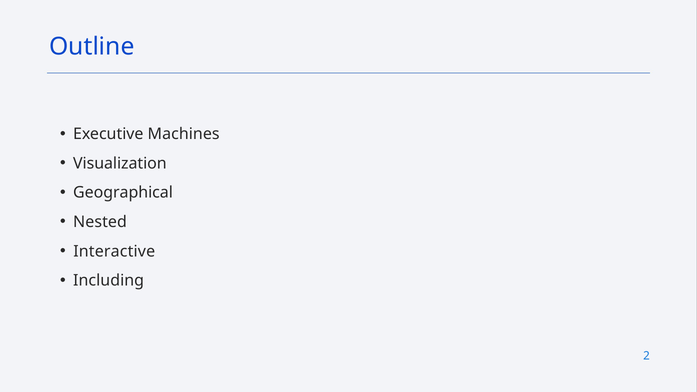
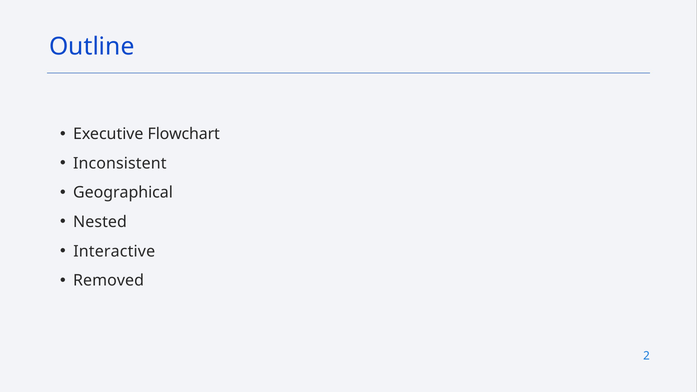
Machines: Machines -> Flowchart (184, 134)
Visualization: Visualization -> Inconsistent (120, 163)
Including: Including -> Removed (109, 281)
